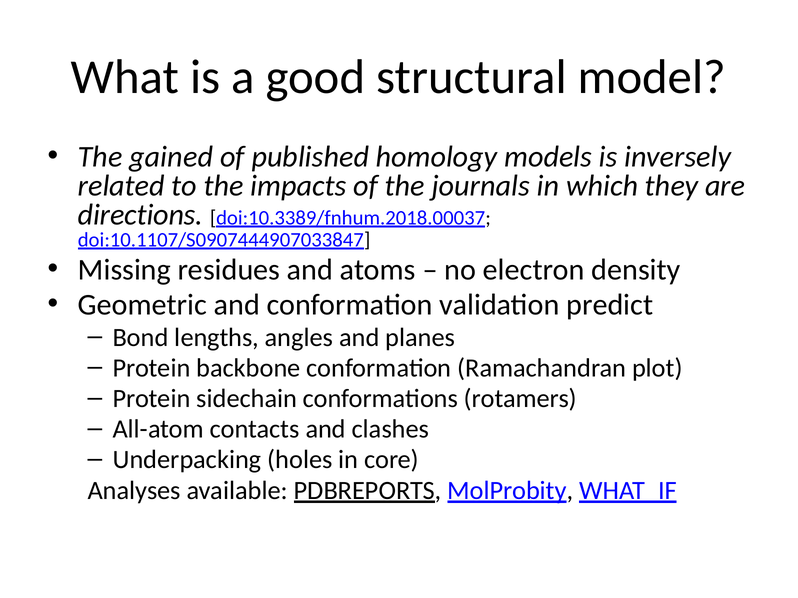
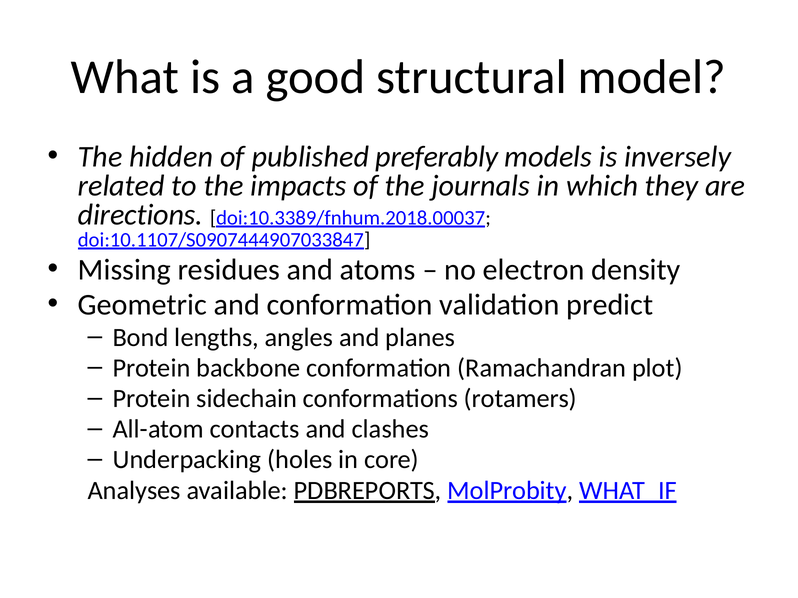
gained: gained -> hidden (171, 157)
homology: homology -> preferably (437, 157)
